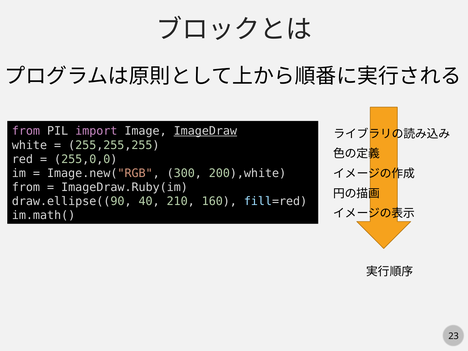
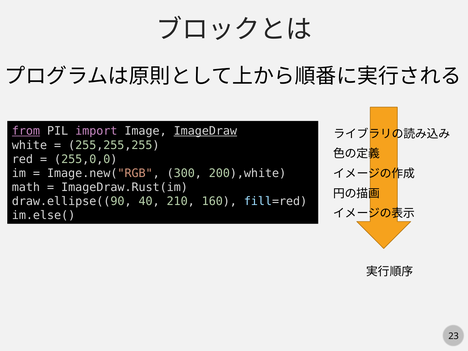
from underline: none -> present (26, 131)
from: from -> math (26, 187)
ImageDraw.Ruby(im: ImageDraw.Ruby(im -> ImageDraw.Rust(im (125, 187)
im.math(: im.math( -> im.else( (44, 215)
